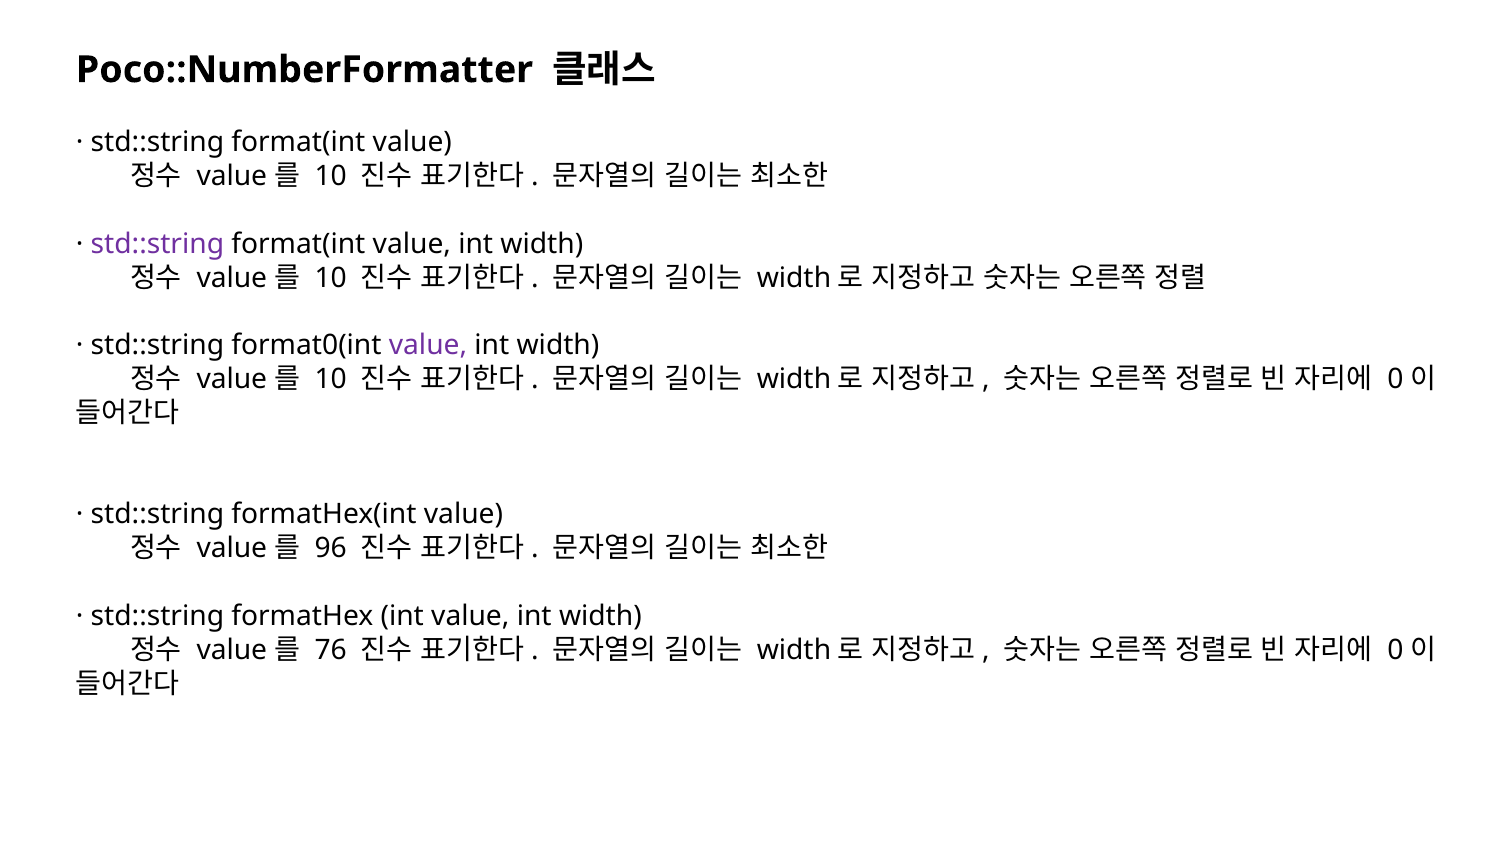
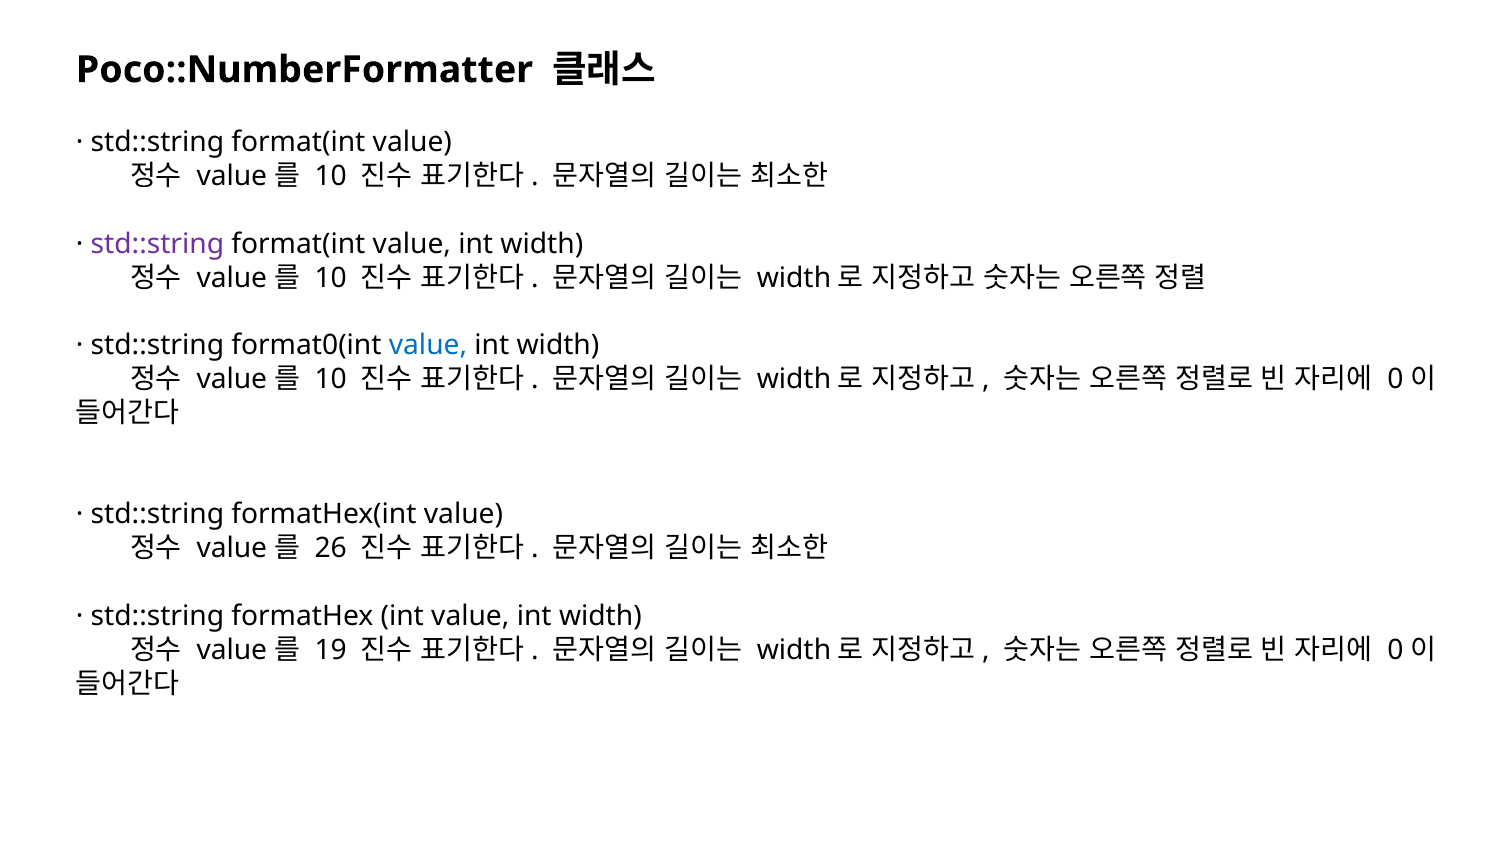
value colour: purple -> blue (428, 345)
96: 96 -> 26 (331, 548)
76: 76 -> 19 (331, 650)
